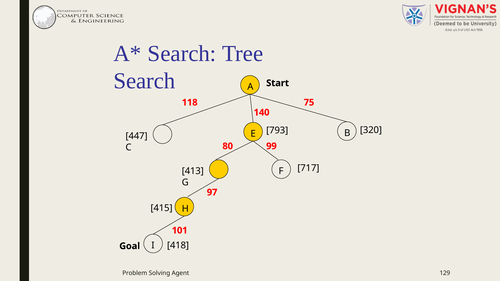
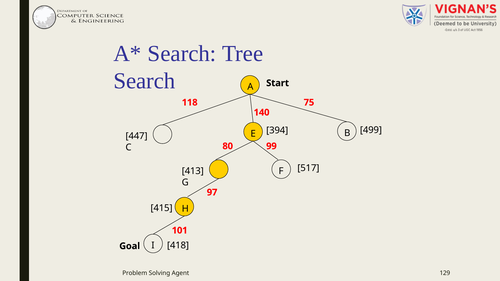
320: 320 -> 499 (371, 130)
793: 793 -> 394 (277, 131)
717: 717 -> 517 (308, 168)
